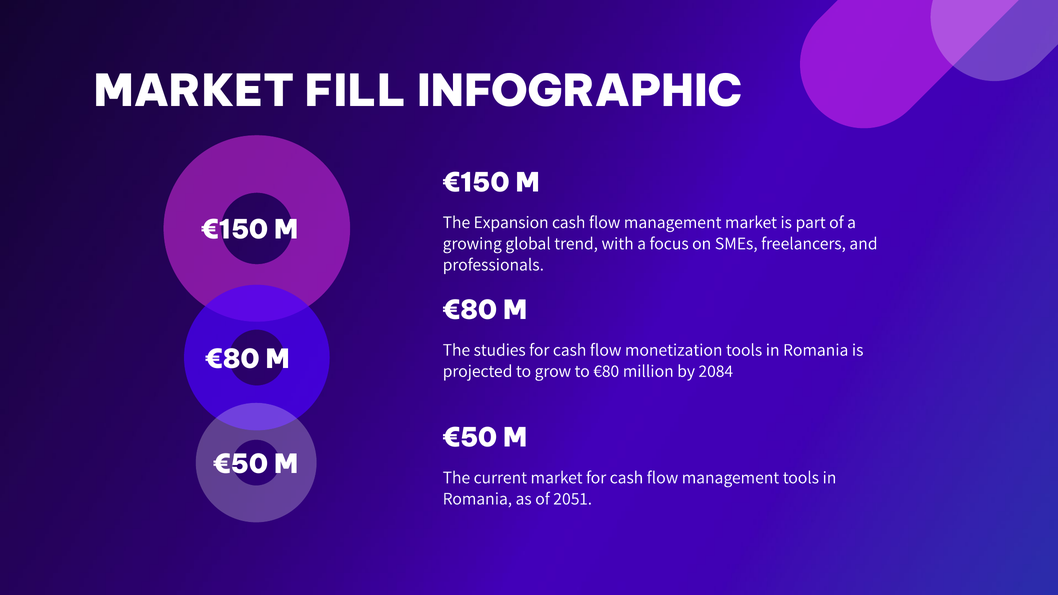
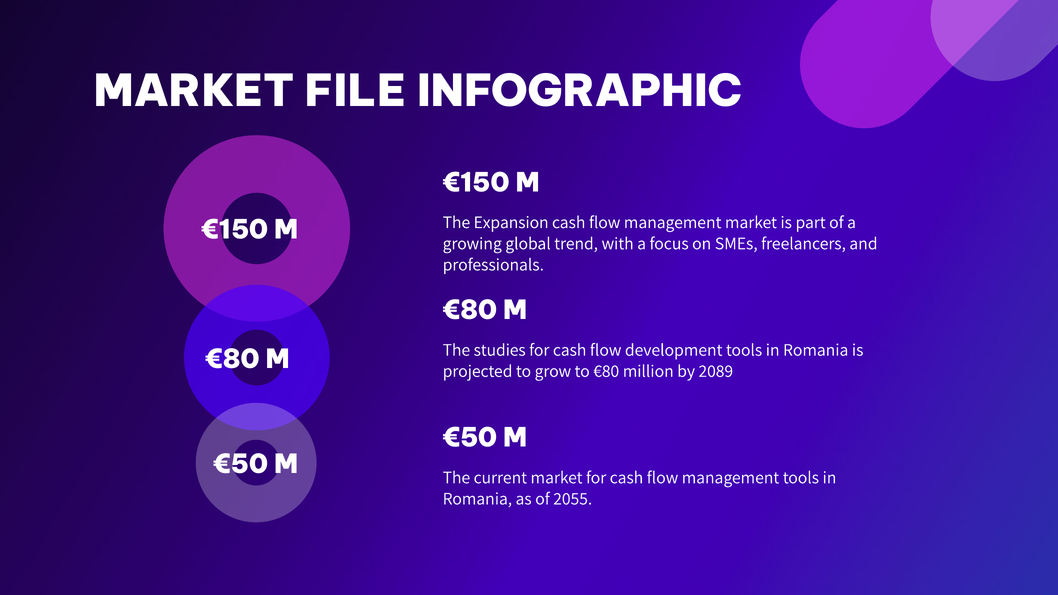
FILL: FILL -> FILE (355, 92)
monetization: monetization -> development (674, 350)
2084: 2084 -> 2089 (716, 371)
2051: 2051 -> 2055 (573, 499)
